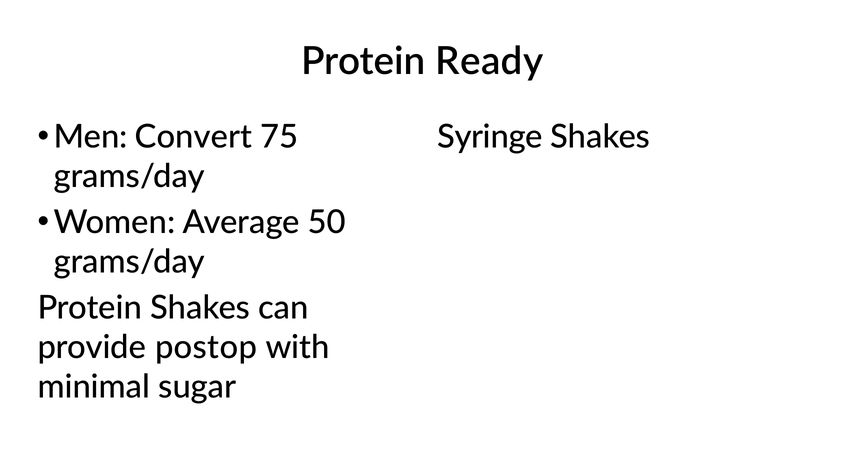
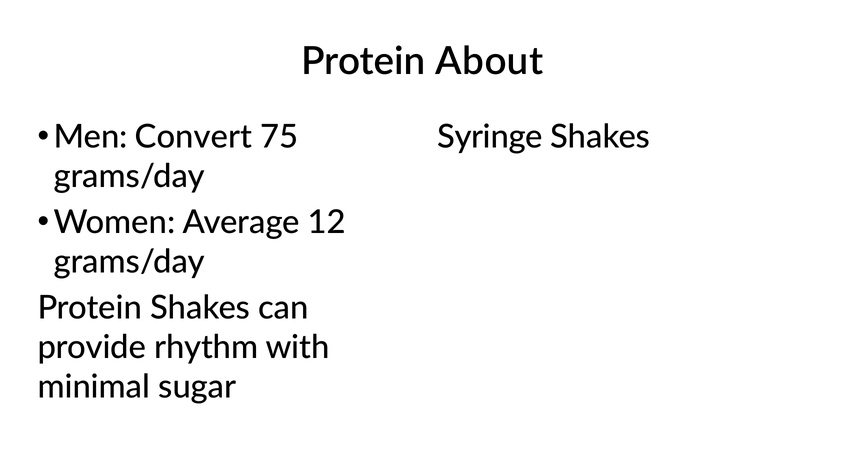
Ready: Ready -> About (489, 61)
50: 50 -> 12 (327, 222)
postop: postop -> rhythm (206, 347)
